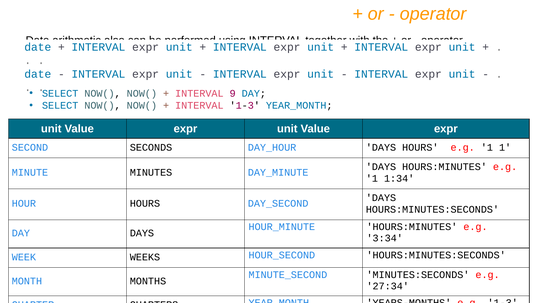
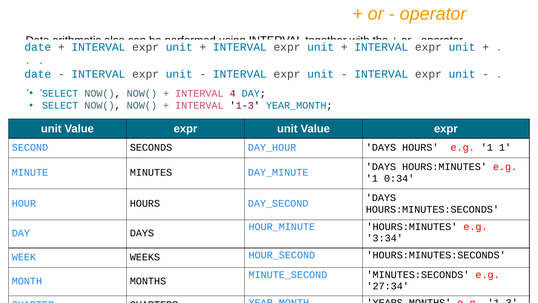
9: 9 -> 4 (233, 93)
1:34: 1:34 -> 0:34 (399, 178)
